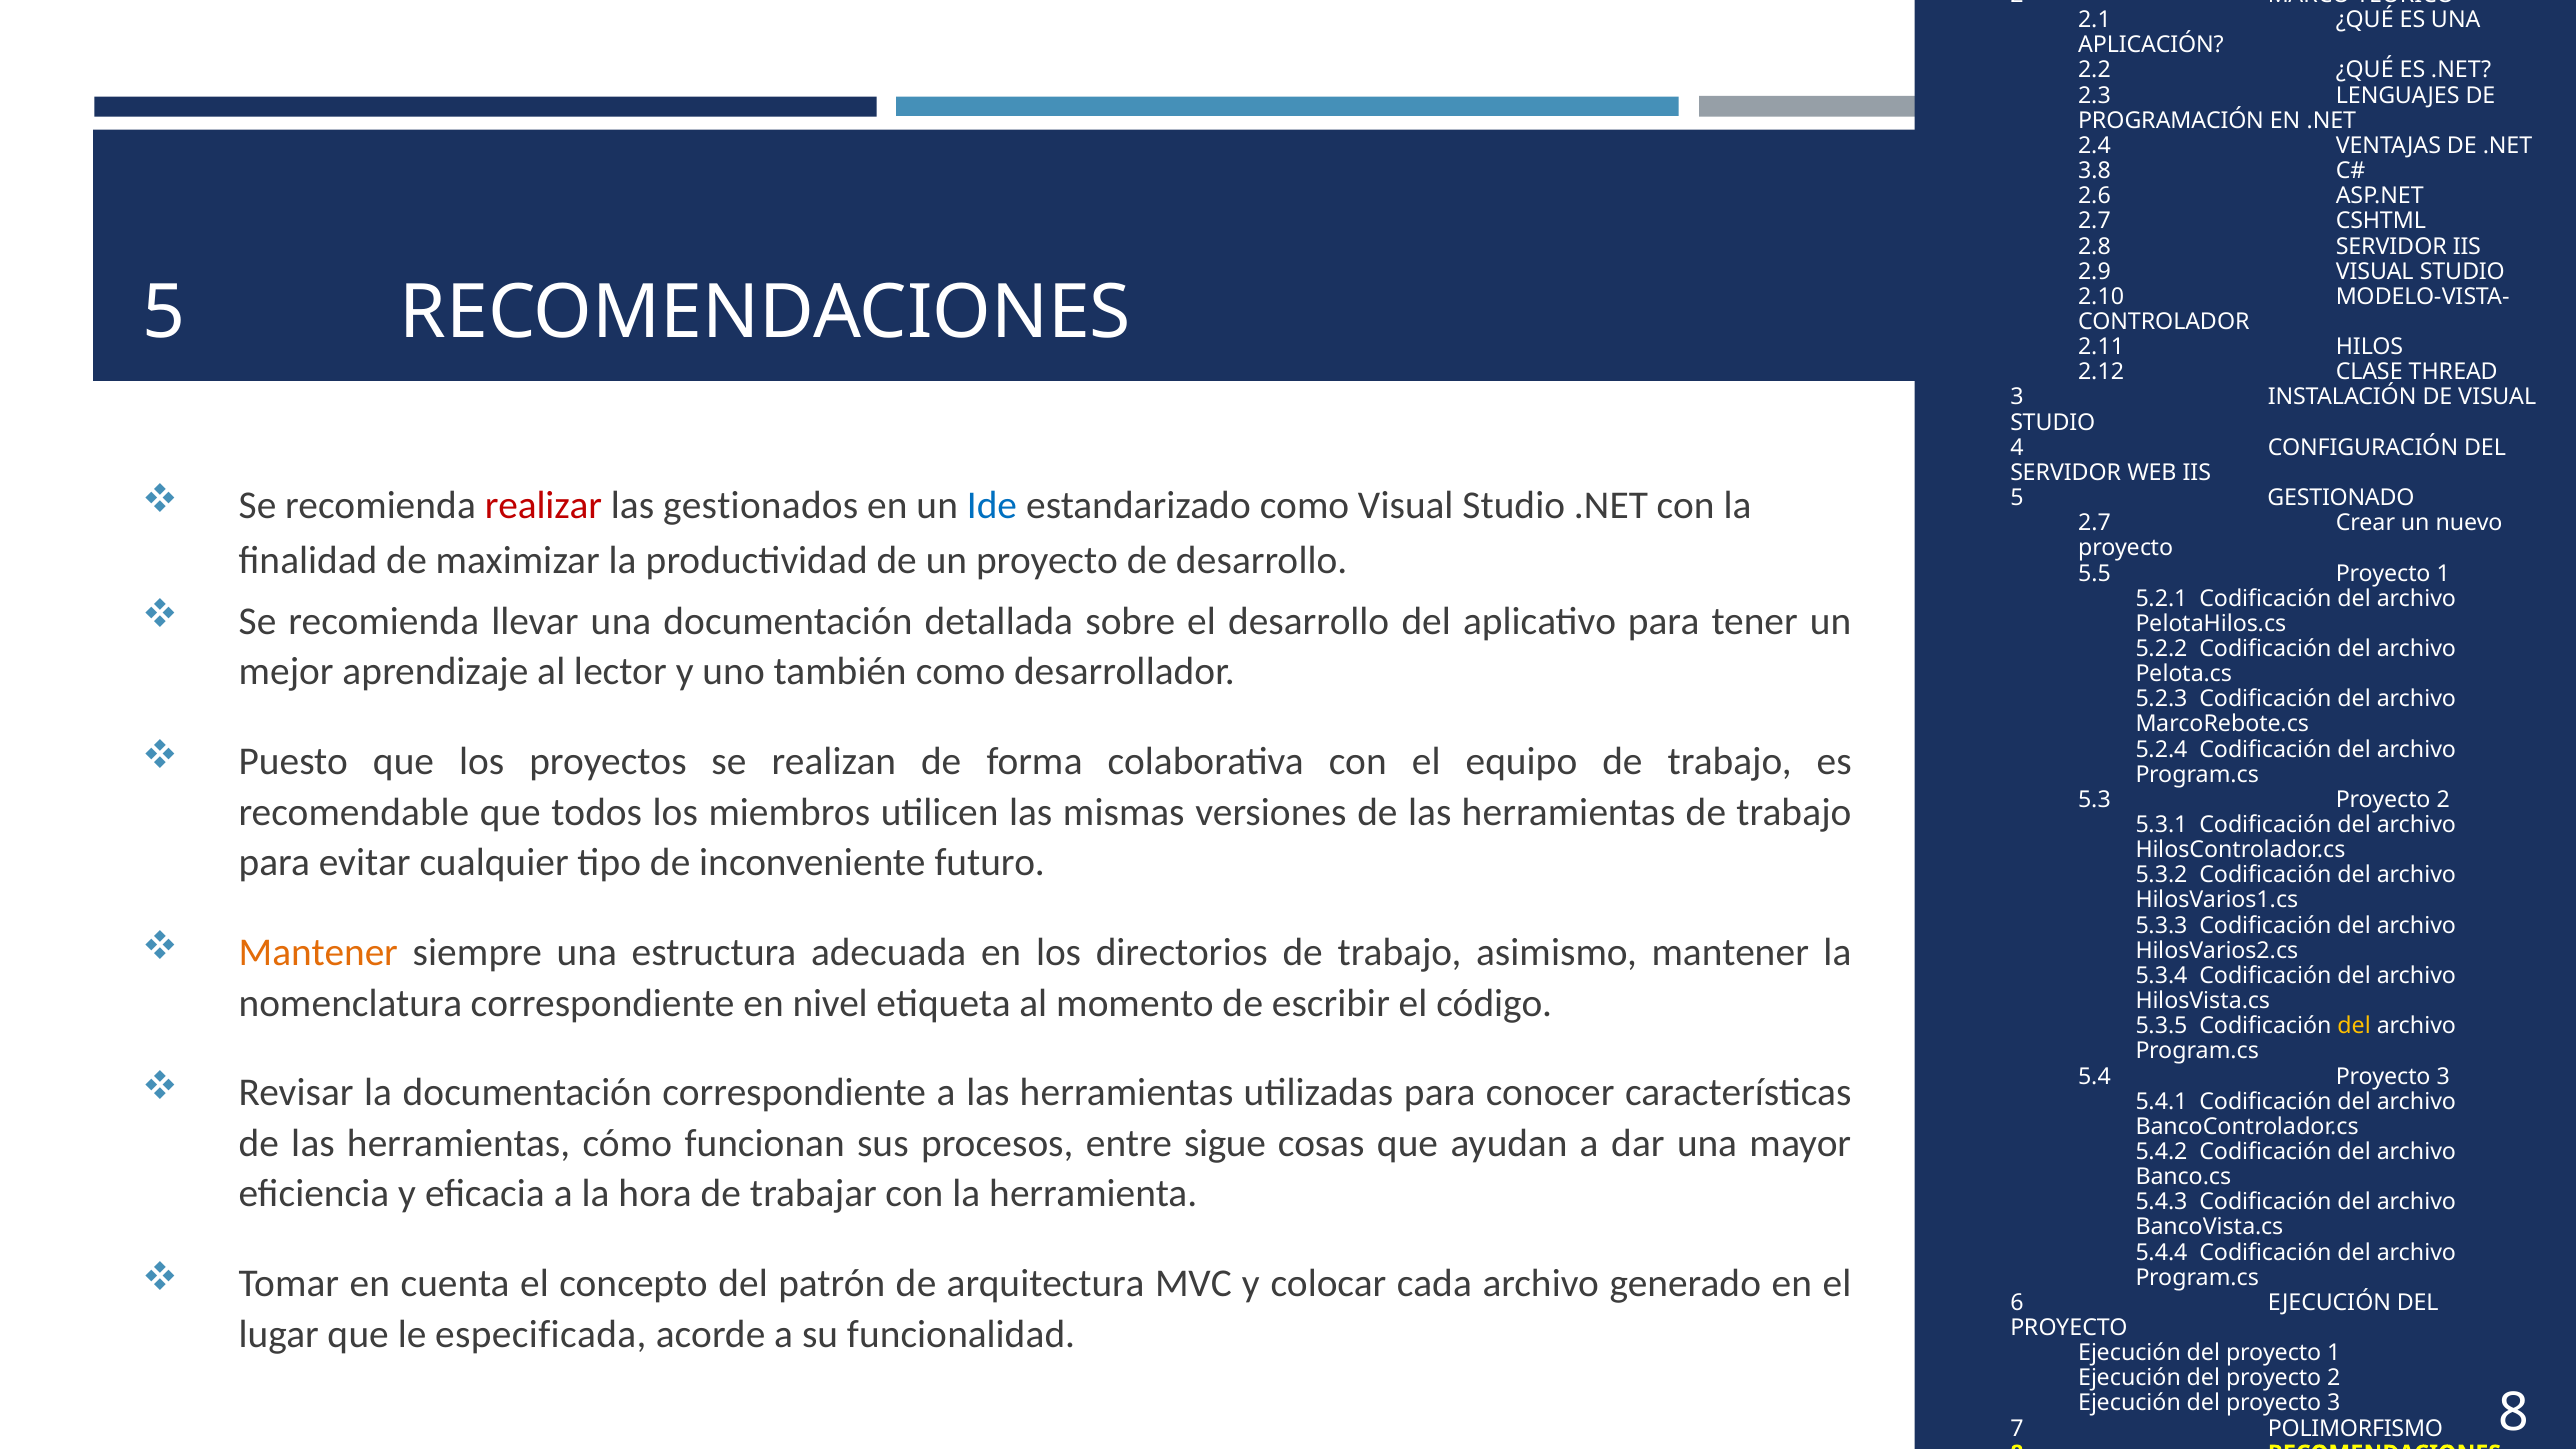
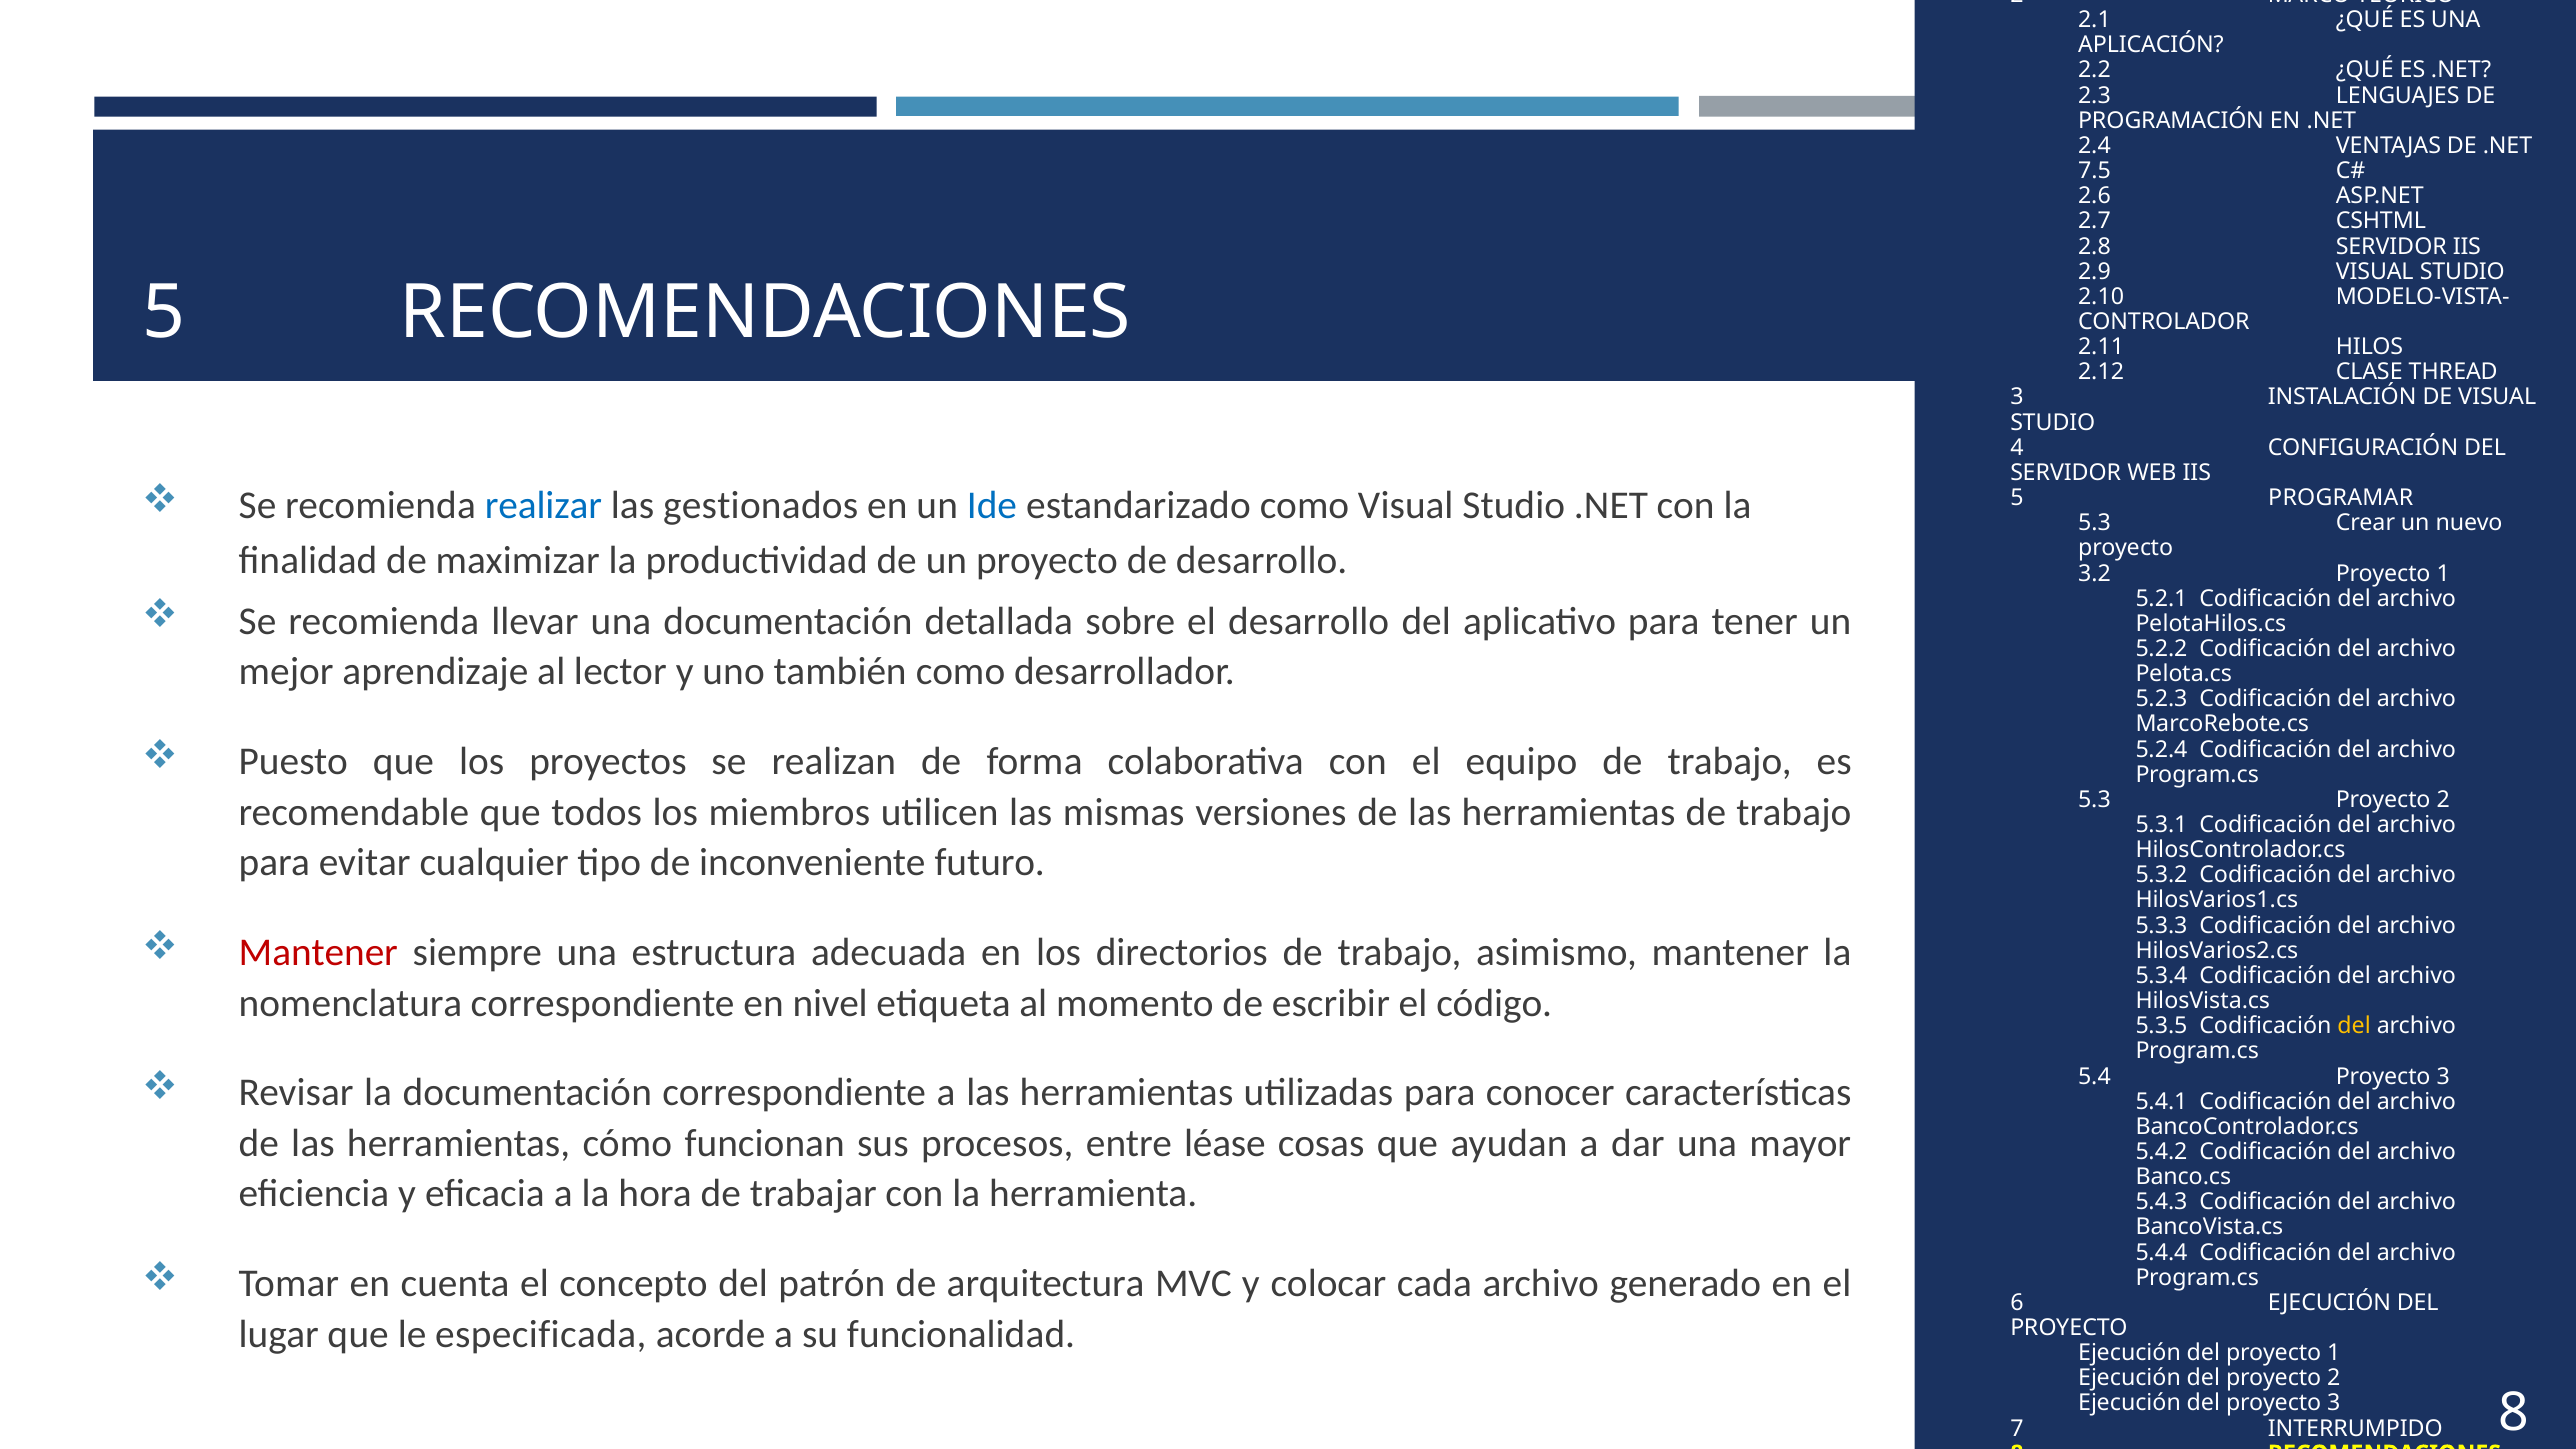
3.8: 3.8 -> 7.5 (2095, 171)
realizar colour: red -> blue (543, 506)
GESTIONADO: GESTIONADO -> PROGRAMAR (2341, 498)
2.7: 2.7 -> 5.3 (2095, 523)
5.5: 5.5 -> 3.2 (2095, 573)
Mantener colour: orange -> red (318, 953)
sigue: sigue -> léase (1225, 1143)
POLIMORFISMO: POLIMORFISMO -> INTERRUMPIDO (2355, 1429)
